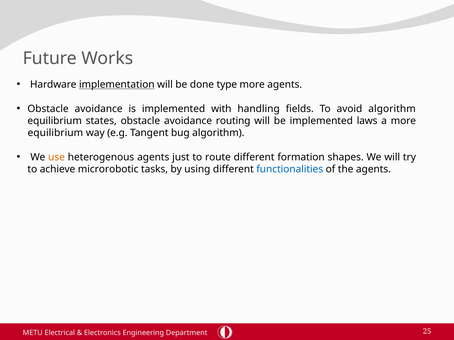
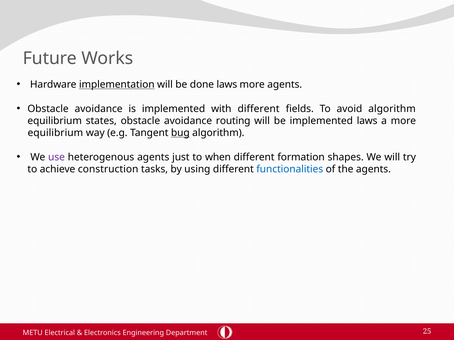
done type: type -> laws (227, 85)
with handling: handling -> different (259, 109)
bug underline: none -> present (180, 133)
use colour: orange -> purple (57, 157)
route: route -> when (218, 157)
microrobotic: microrobotic -> construction (108, 169)
